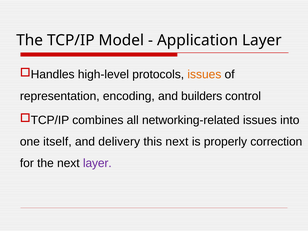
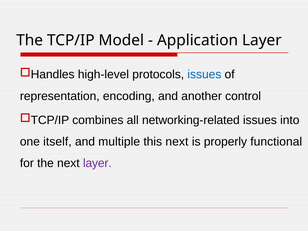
issues colour: orange -> blue (204, 75)
builders: builders -> another (202, 96)
delivery: delivery -> multiple (119, 142)
correction: correction -> functional (276, 142)
